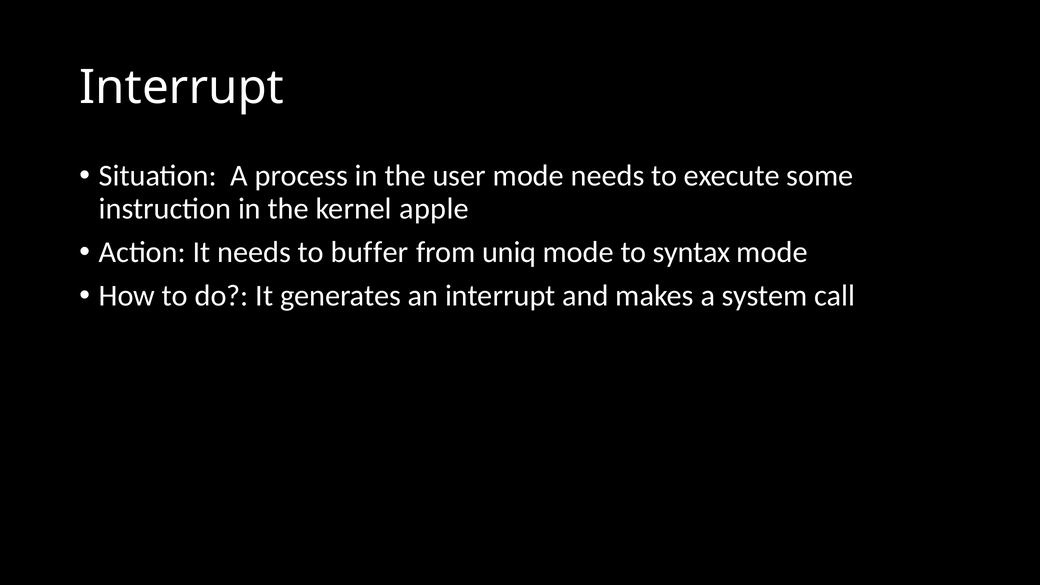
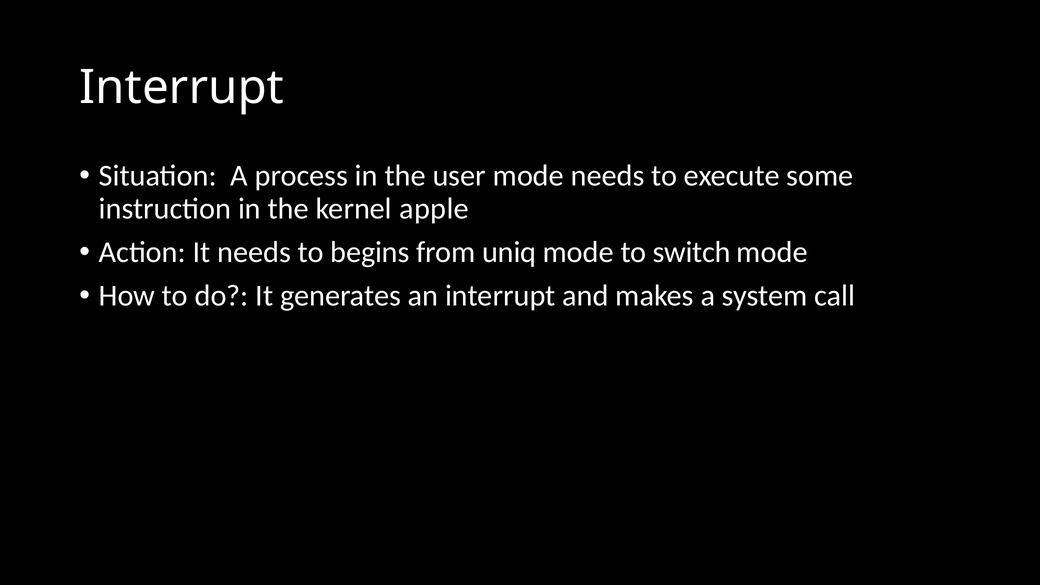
buffer: buffer -> begins (370, 252)
syntax: syntax -> switch (692, 252)
